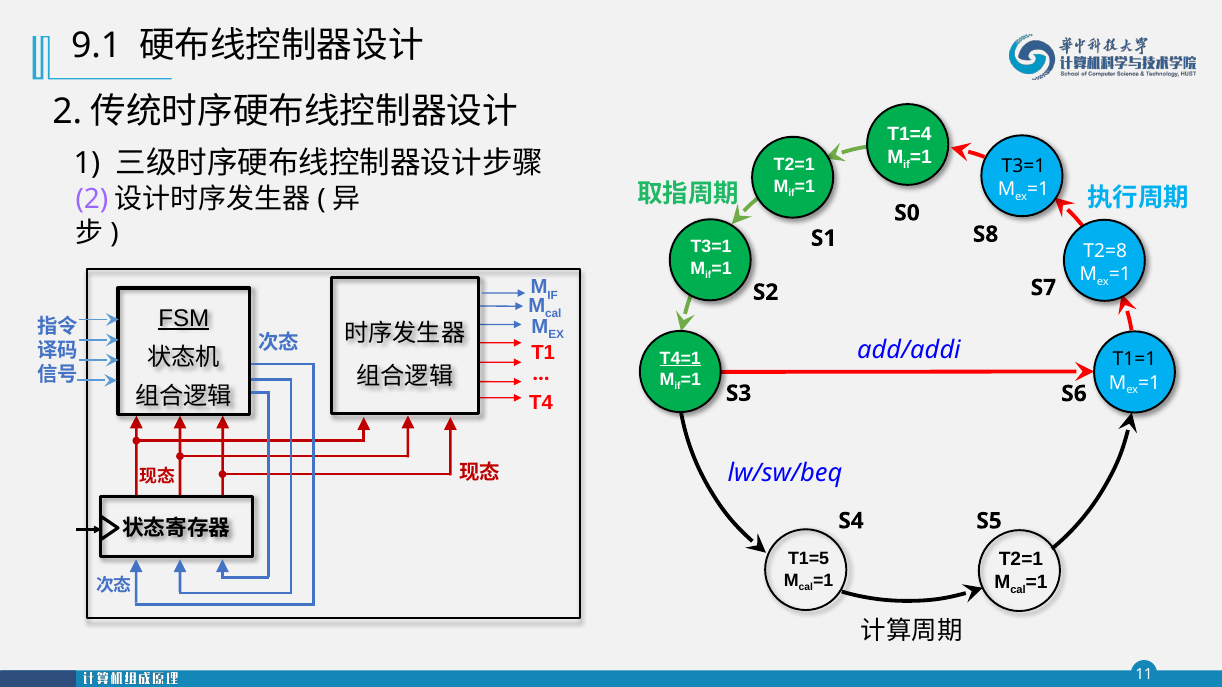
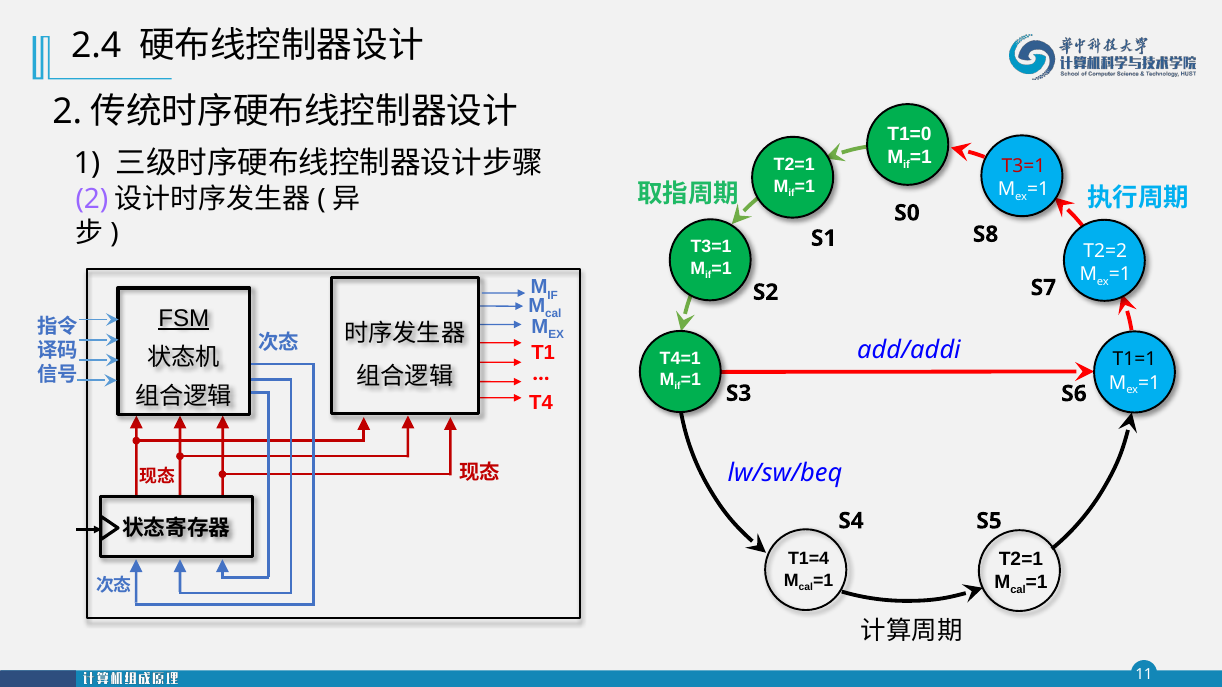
9.1: 9.1 -> 2.4 (96, 46)
T1=4: T1=4 -> T1=0 (909, 134)
T3=1 colour: black -> red (1023, 166)
T2=8: T2=8 -> T2=2 (1105, 252)
T4=1 underline: present -> none (680, 358)
T1=5: T1=5 -> T1=4 (809, 559)
